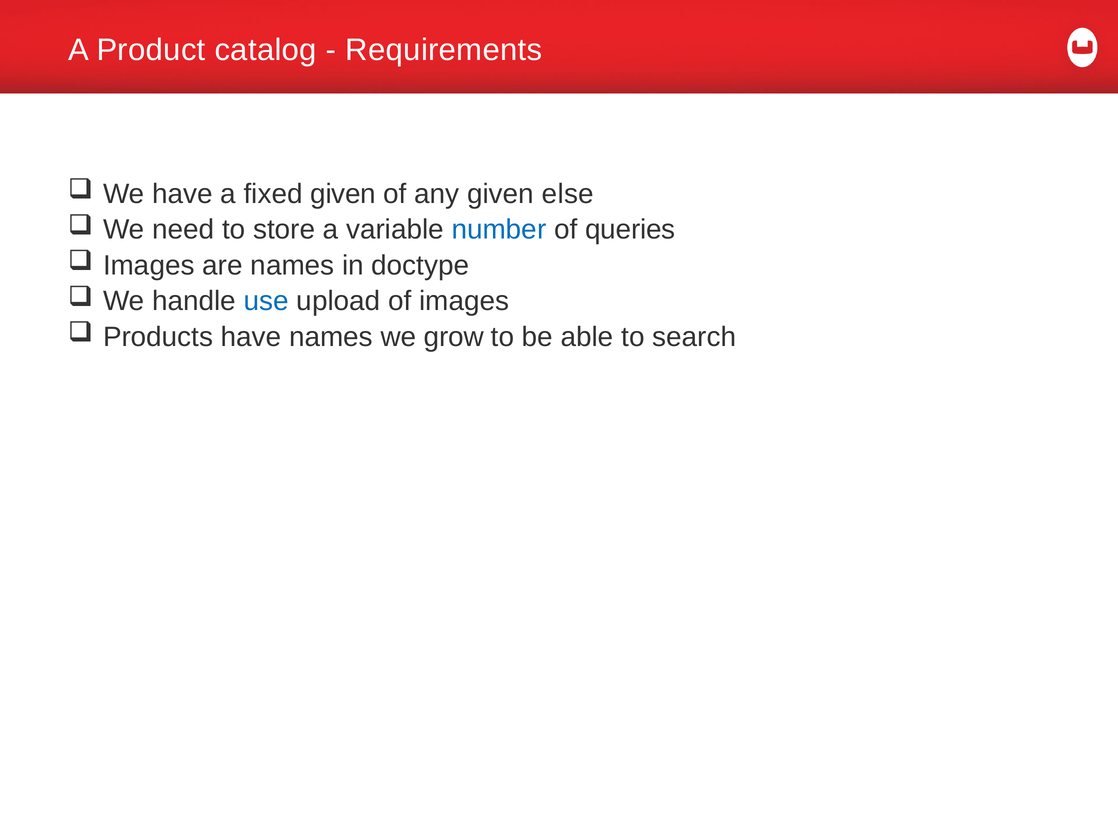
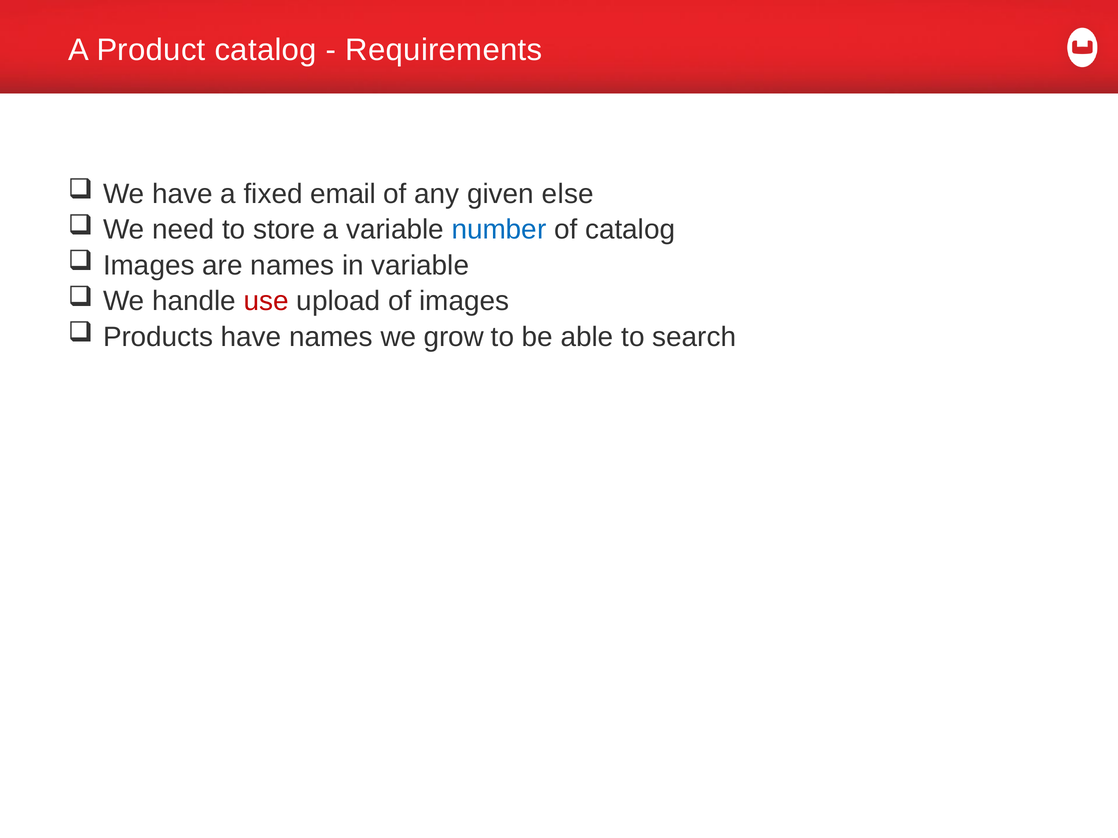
fixed given: given -> email (343, 194)
of queries: queries -> catalog (630, 230)
in doctype: doctype -> variable (420, 265)
use colour: blue -> red (266, 301)
